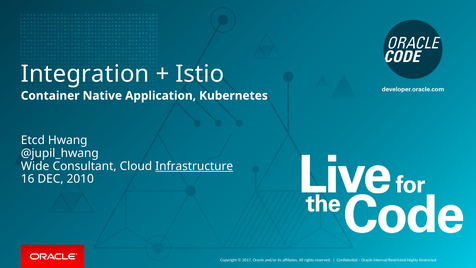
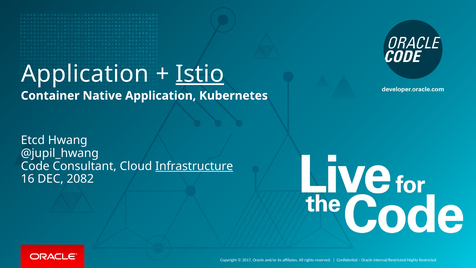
Integration: Integration -> Application (85, 74)
Istio underline: none -> present (200, 74)
Wide: Wide -> Code (35, 166)
2010: 2010 -> 2082 (80, 179)
